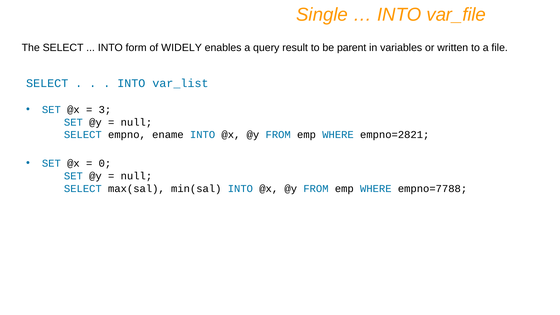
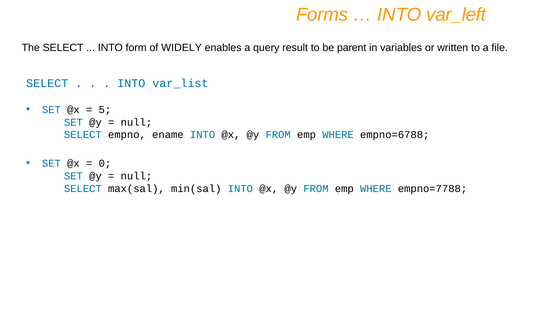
Single: Single -> Forms (322, 15)
var_file: var_file -> var_left (456, 15)
3: 3 -> 5 (105, 110)
empno=2821: empno=2821 -> empno=6788 (395, 135)
